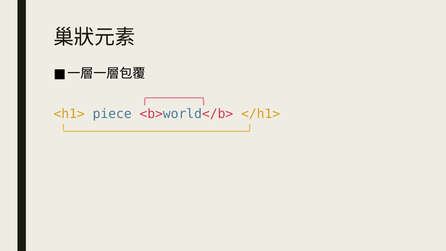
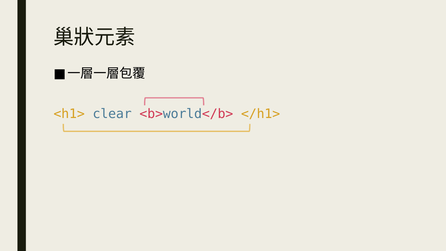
piece: piece -> clear (112, 114)
